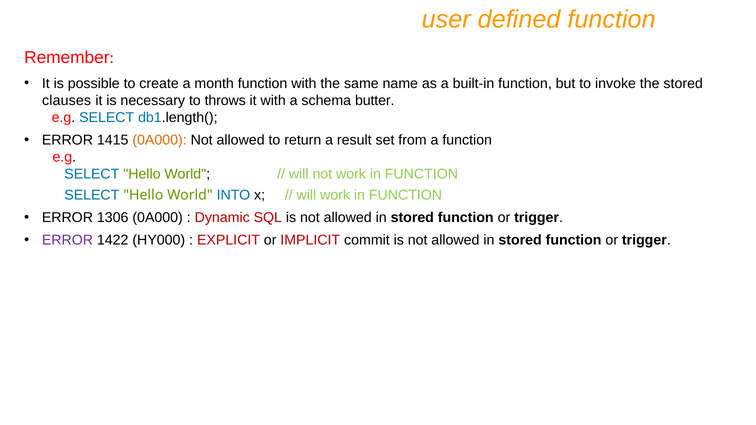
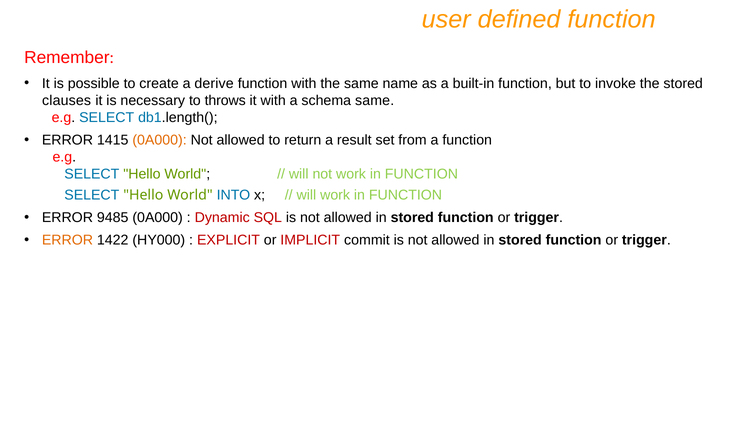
month: month -> derive (214, 84)
schema butter: butter -> same (375, 101)
1306: 1306 -> 9485 (113, 218)
ERROR colour: purple -> orange (67, 240)
